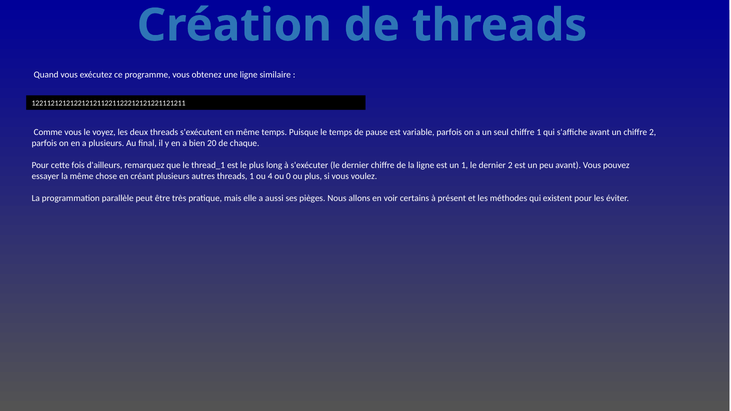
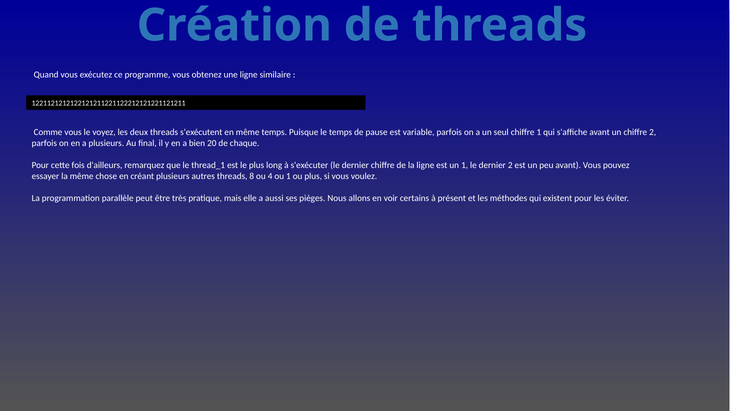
threads 1: 1 -> 8 (252, 176)
ou 0: 0 -> 1 (288, 176)
